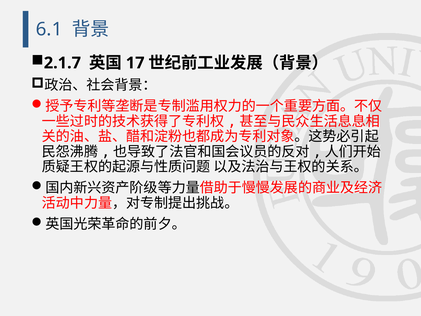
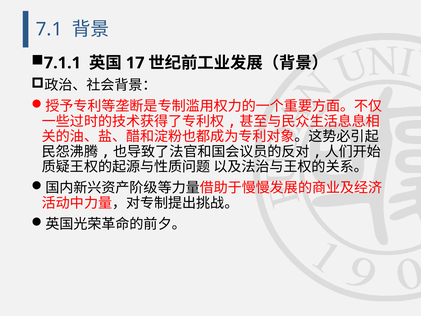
6.1: 6.1 -> 7.1 (49, 29)
2.1.7: 2.1.7 -> 7.1.1 (62, 63)
